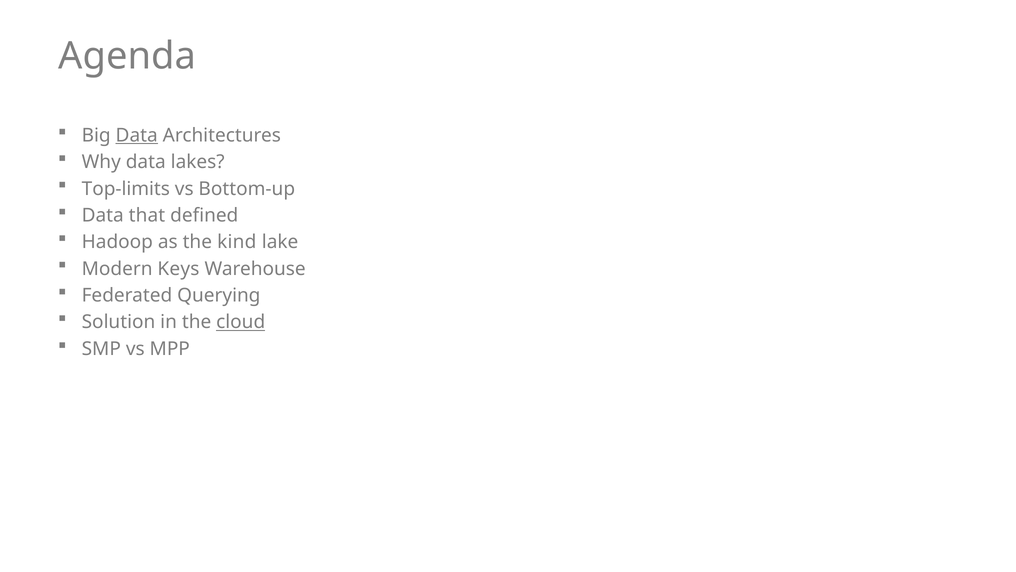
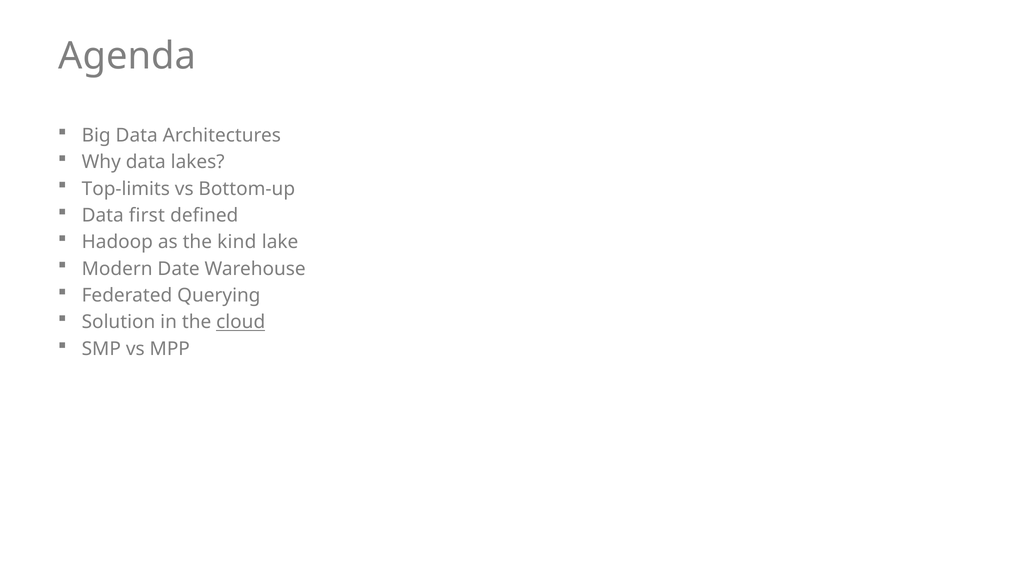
Data underline: present -> none (137, 135)
that: that -> first (147, 215)
Keys: Keys -> Date (179, 269)
